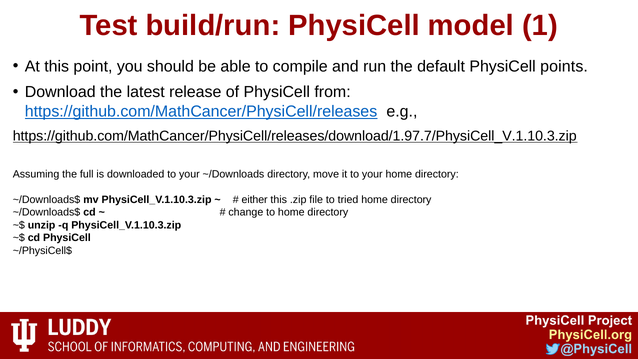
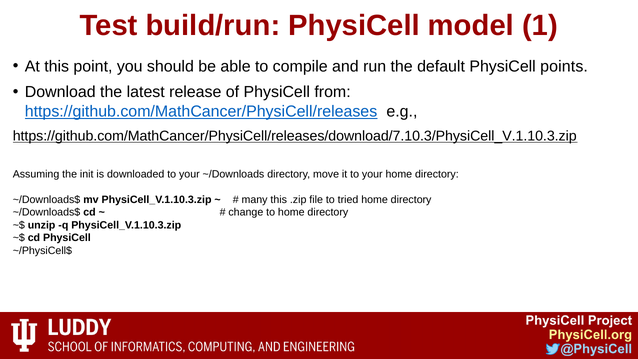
https://github.com/MathCancer/PhysiCell/releases/download/1.97.7/PhysiCell_V.1.10.3.zip: https://github.com/MathCancer/PhysiCell/releases/download/1.97.7/PhysiCell_V.1.10.3.zip -> https://github.com/MathCancer/PhysiCell/releases/download/7.10.3/PhysiCell_V.1.10.3.zip (295, 136)
full: full -> init (87, 174)
either: either -> many (255, 200)
